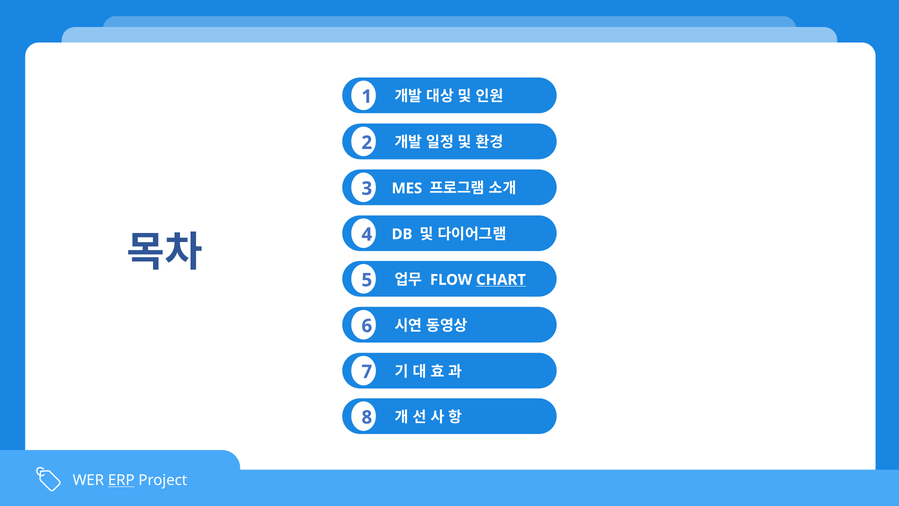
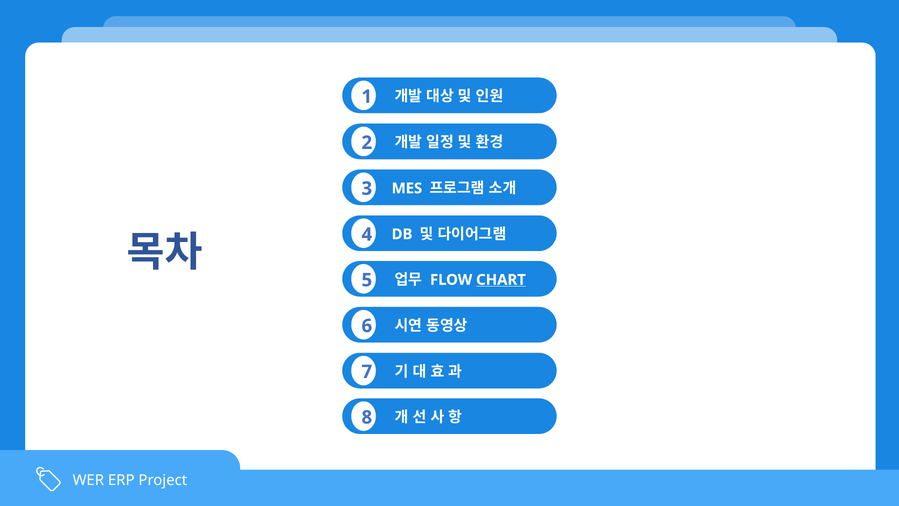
ERP underline: present -> none (121, 480)
